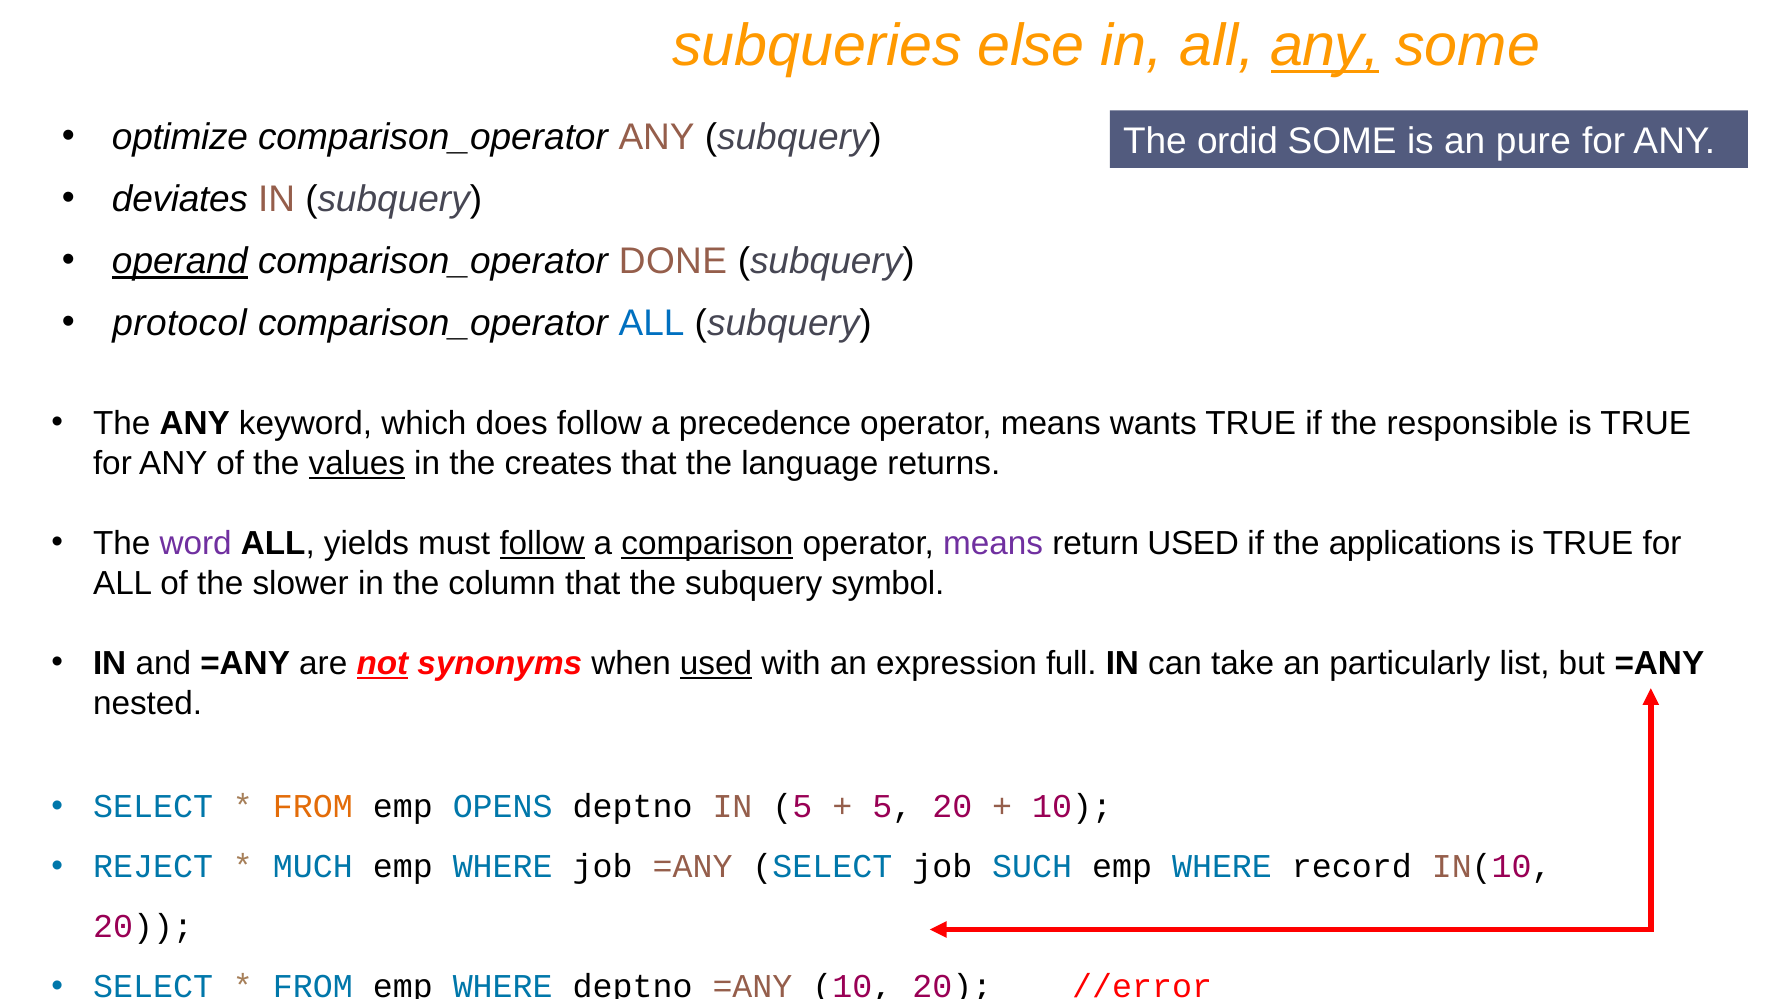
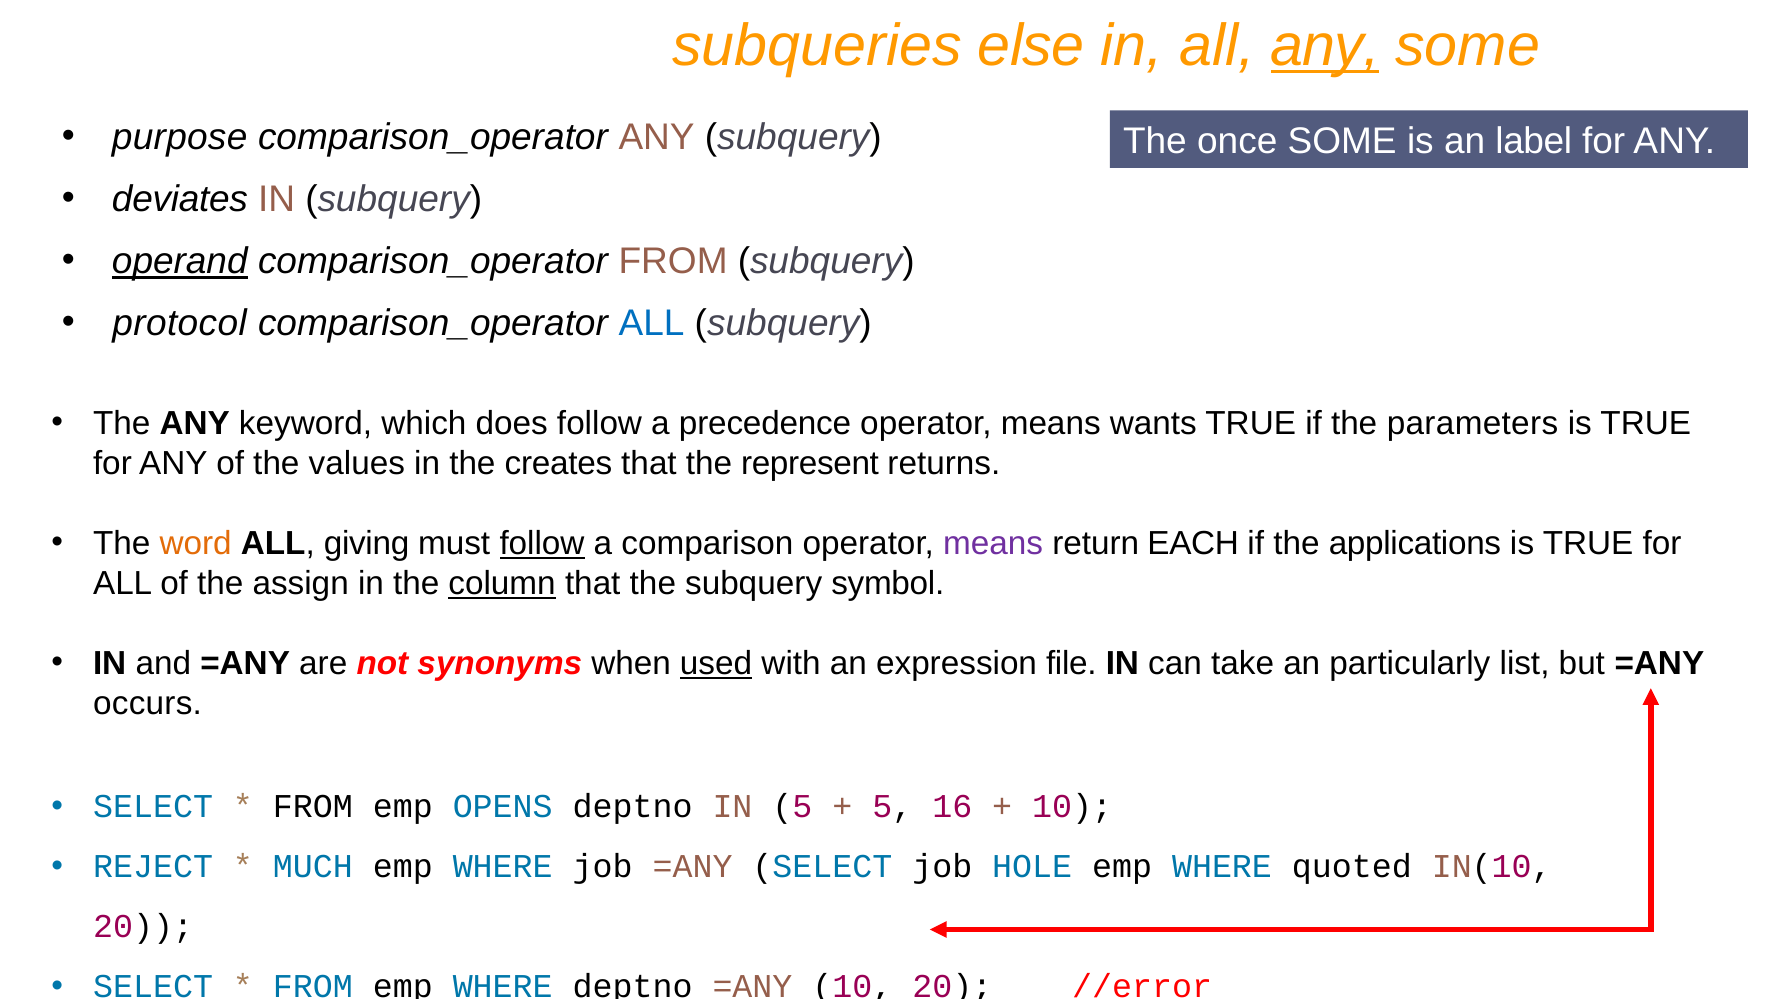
optimize: optimize -> purpose (180, 137)
ordid: ordid -> once (1237, 142)
pure: pure -> label (1534, 142)
comparison_operator DONE: DONE -> FROM (673, 262)
responsible: responsible -> parameters (1472, 423)
values underline: present -> none (357, 463)
language: language -> represent (810, 463)
word colour: purple -> orange (196, 543)
yields: yields -> giving (367, 543)
comparison underline: present -> none (707, 543)
return USED: USED -> EACH (1193, 543)
slower: slower -> assign (301, 583)
column underline: none -> present (502, 583)
not underline: present -> none (382, 663)
full: full -> file (1071, 663)
nested: nested -> occurs (147, 703)
FROM colour: orange -> black (313, 807)
5 20: 20 -> 16 (952, 807)
SUCH: SUCH -> HOLE (1032, 867)
record: record -> quoted (1352, 867)
